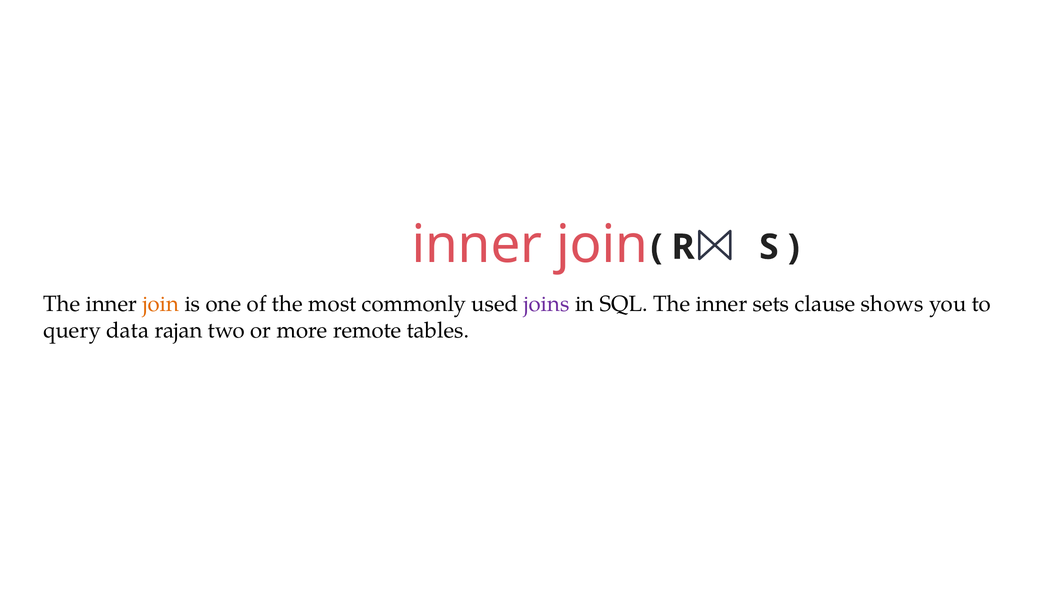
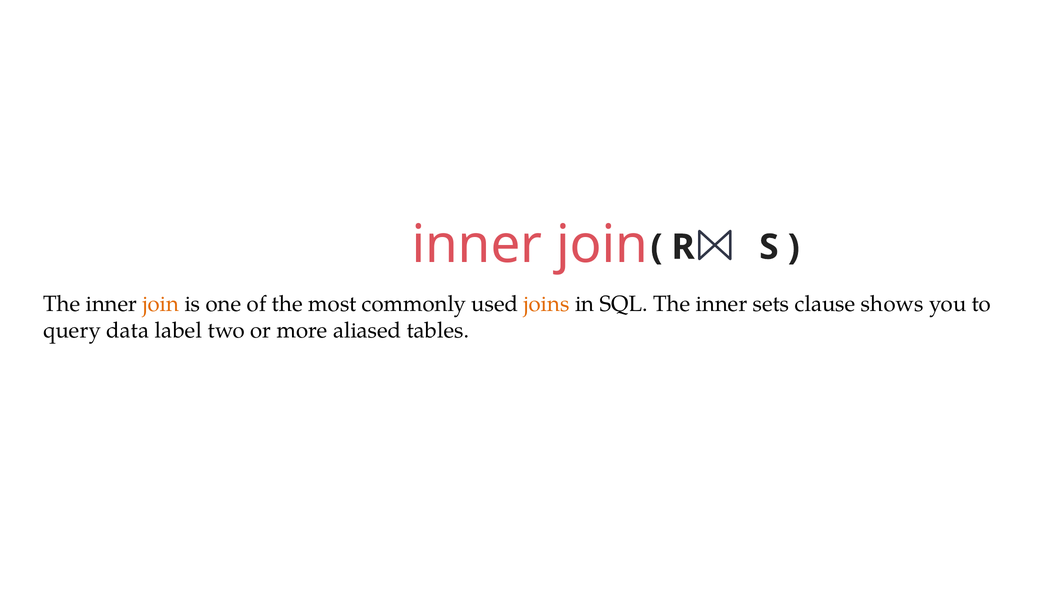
joins colour: purple -> orange (547, 304)
rajan: rajan -> label (178, 331)
remote: remote -> aliased (367, 331)
